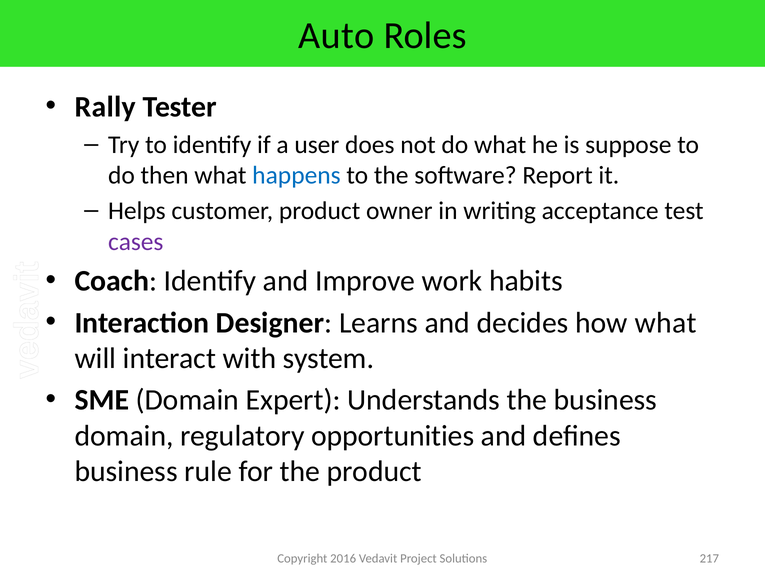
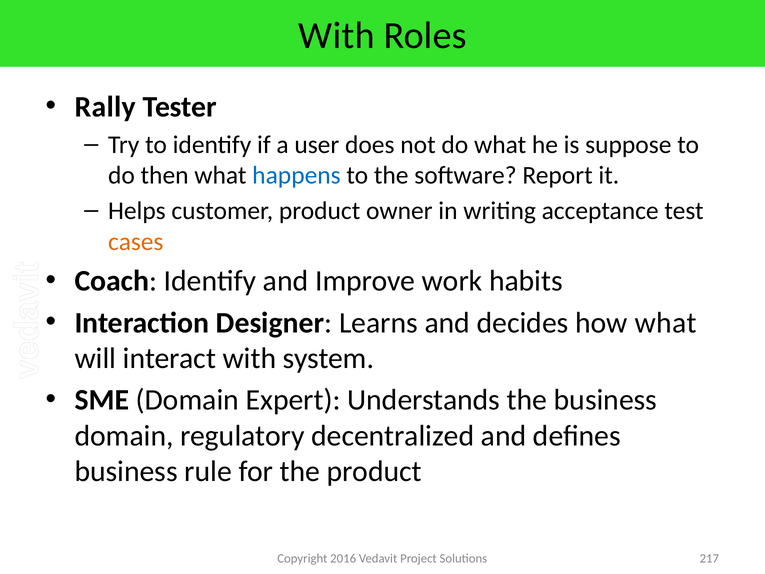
Auto: Auto -> With (337, 36)
cases colour: purple -> orange (136, 242)
opportunities: opportunities -> decentralized (393, 436)
